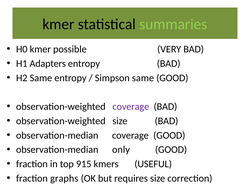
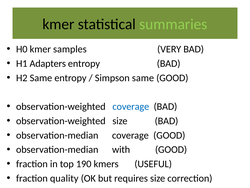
possible: possible -> samples (70, 49)
coverage colour: purple -> blue (131, 106)
only: only -> with (121, 149)
915: 915 -> 190 (84, 164)
graphs: graphs -> quality (64, 178)
